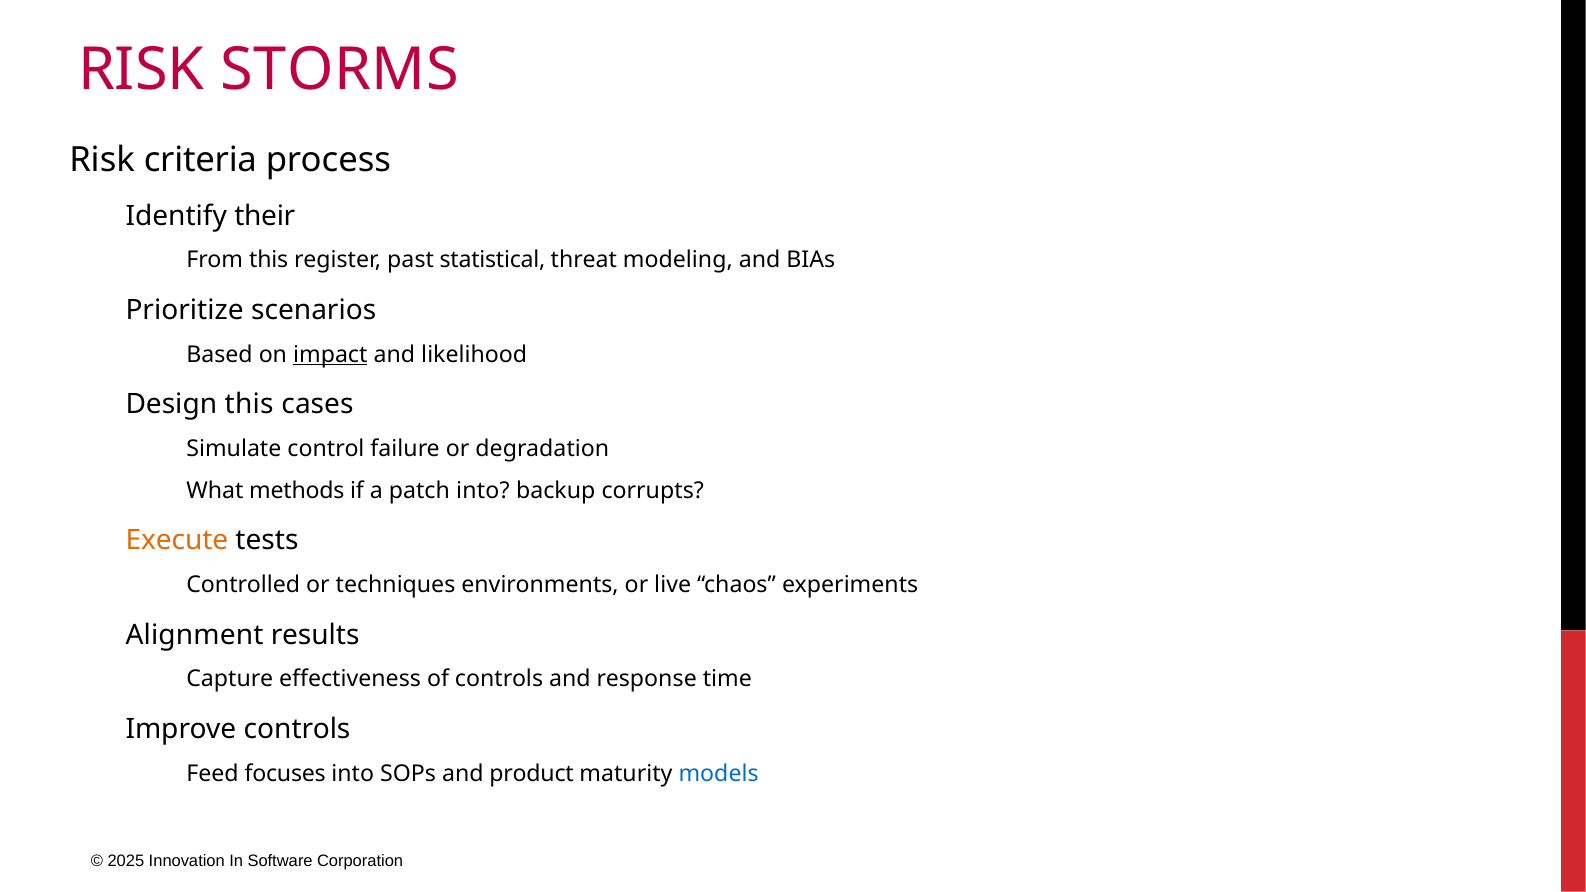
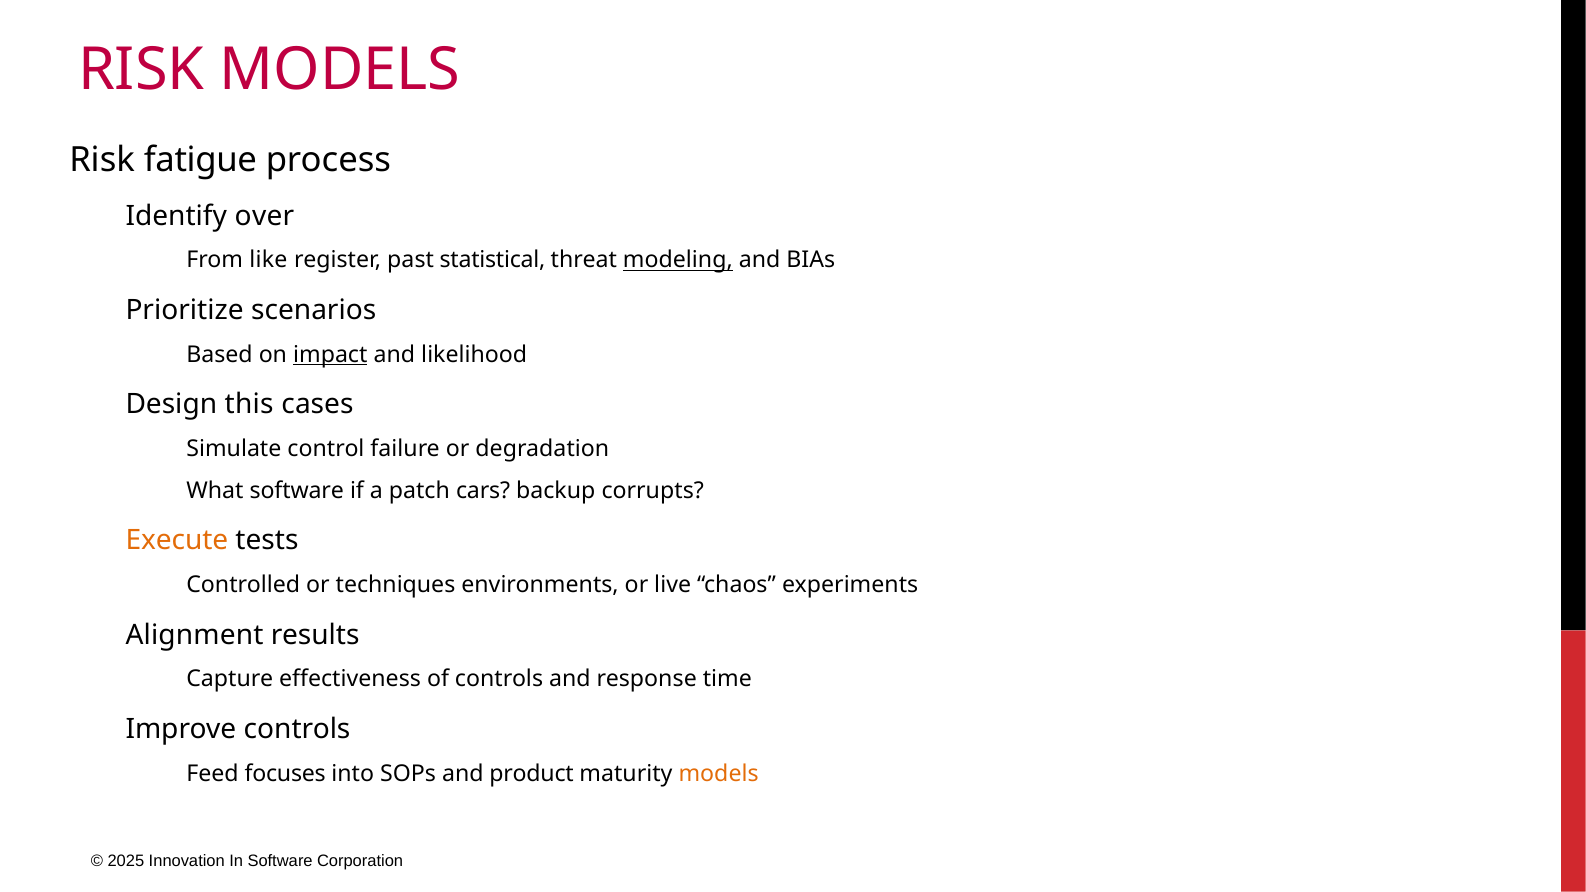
RISK STORMS: STORMS -> MODELS (340, 70)
criteria: criteria -> fatigue (200, 160)
their: their -> over (265, 216)
From this: this -> like (268, 260)
modeling underline: none -> present (678, 260)
What methods: methods -> software (297, 491)
patch into: into -> cars (483, 491)
models colour: blue -> orange (719, 774)
